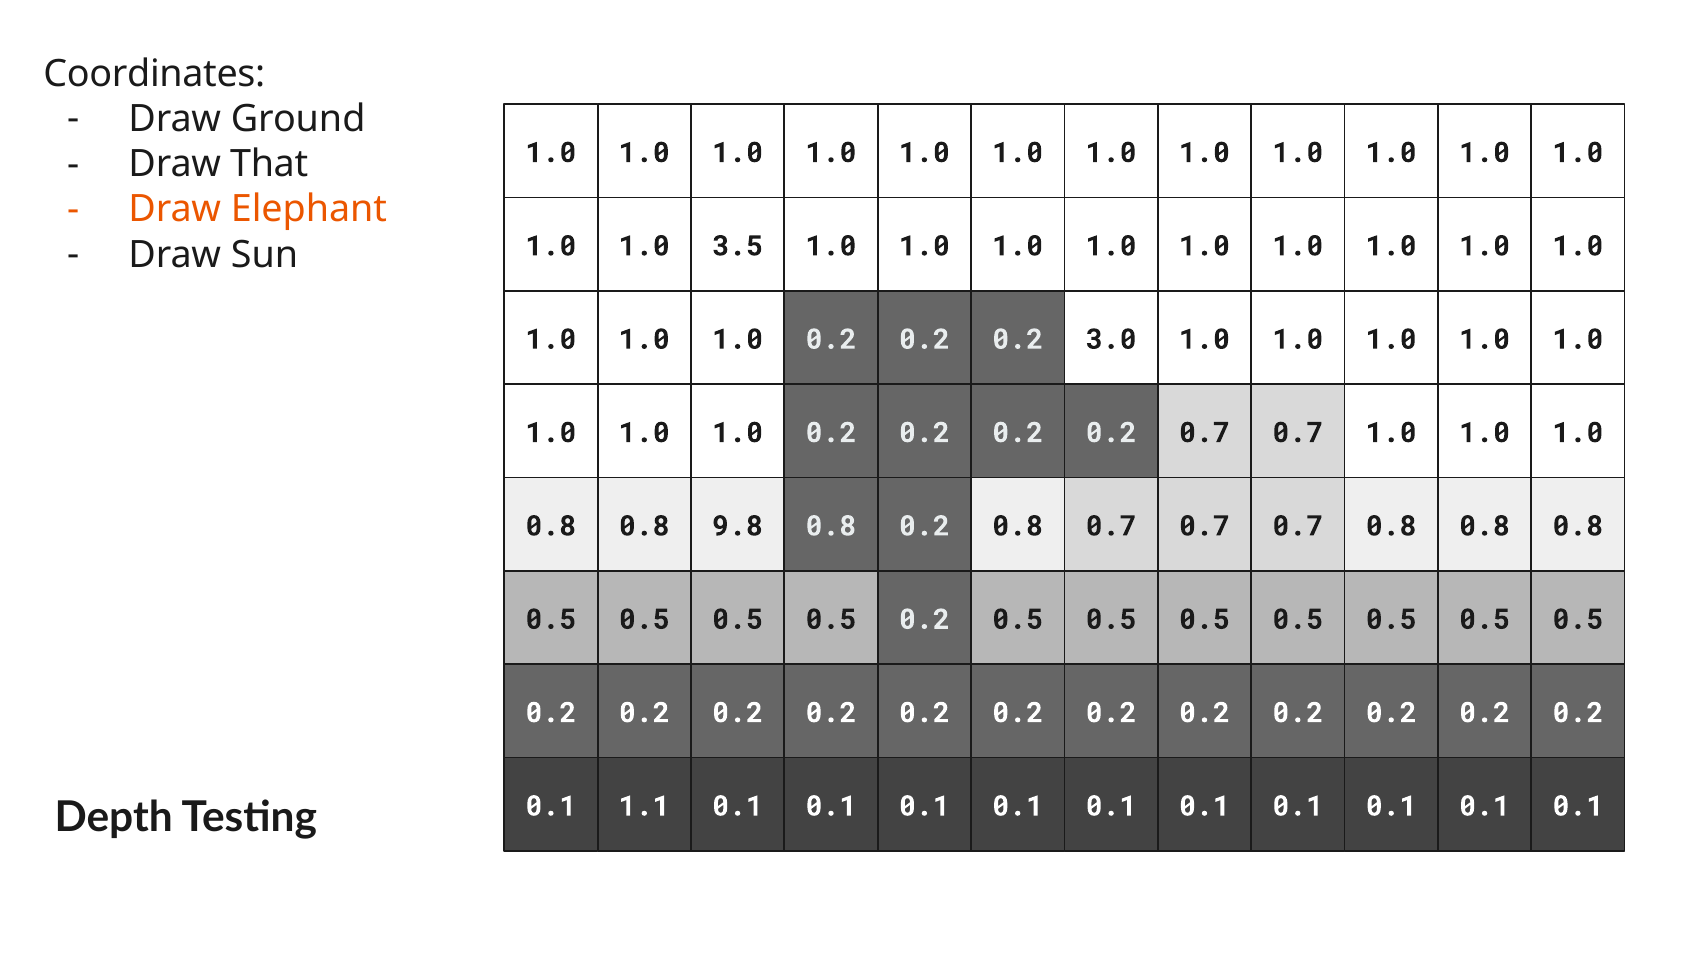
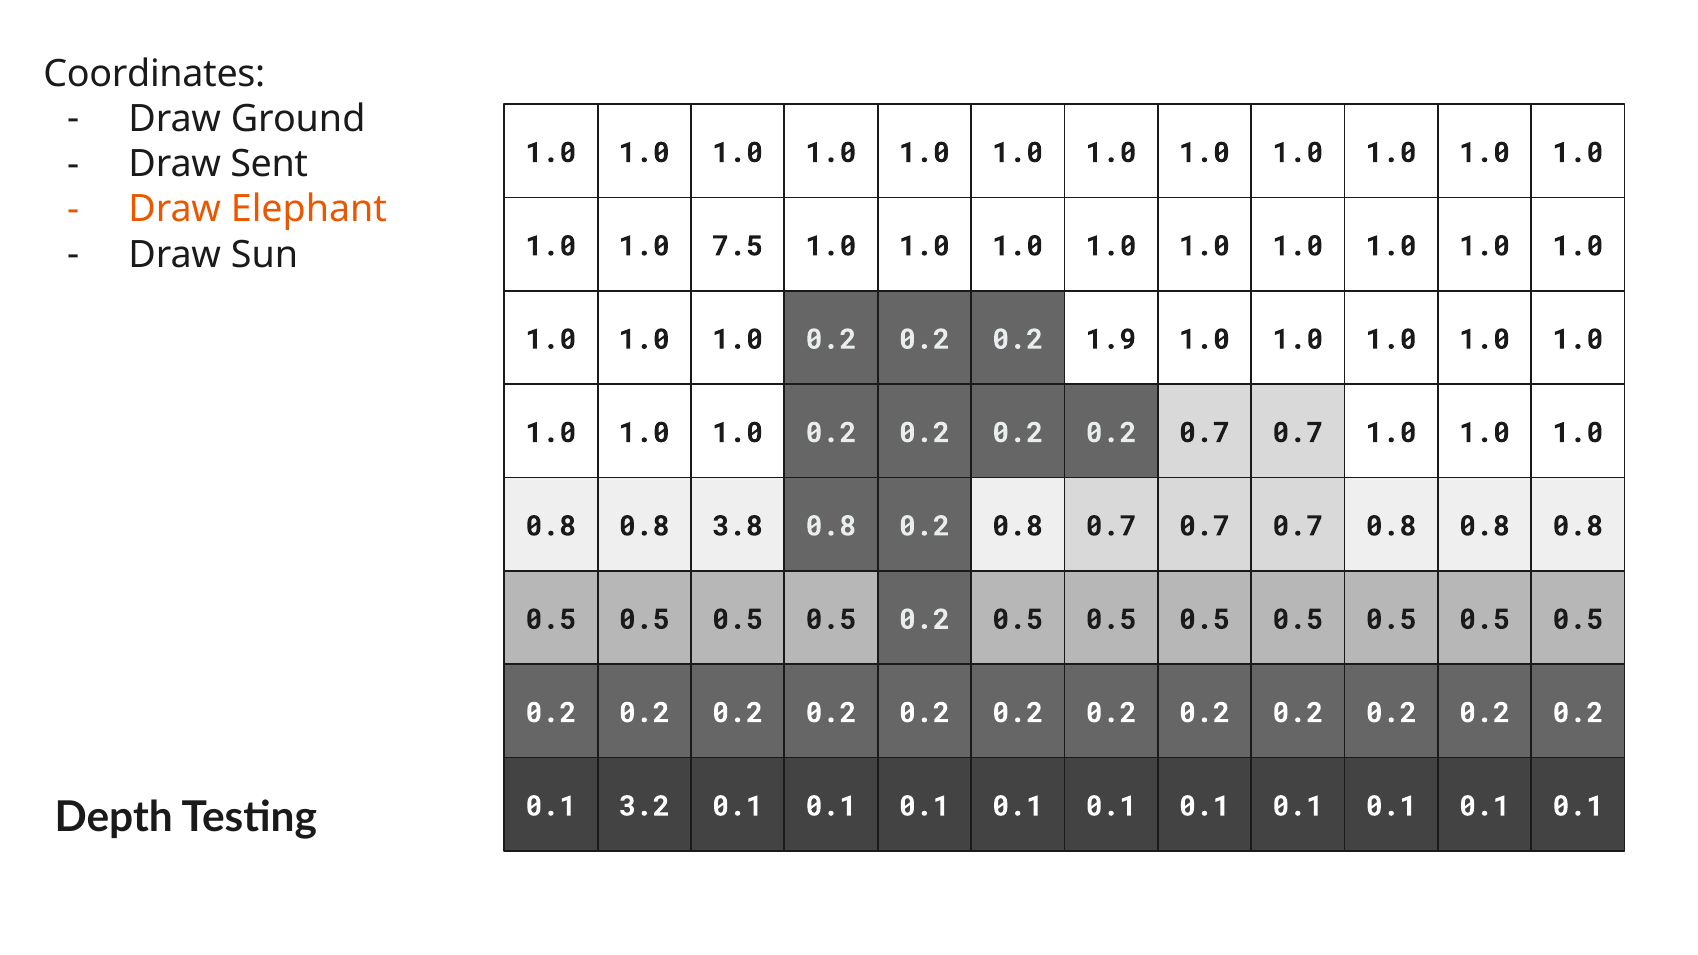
That: That -> Sent (269, 164)
3.5: 3.5 -> 7.5 (738, 246)
3.0: 3.0 -> 1.9 (1111, 339)
9.8: 9.8 -> 3.8 (738, 526)
1.1: 1.1 -> 3.2 (644, 806)
